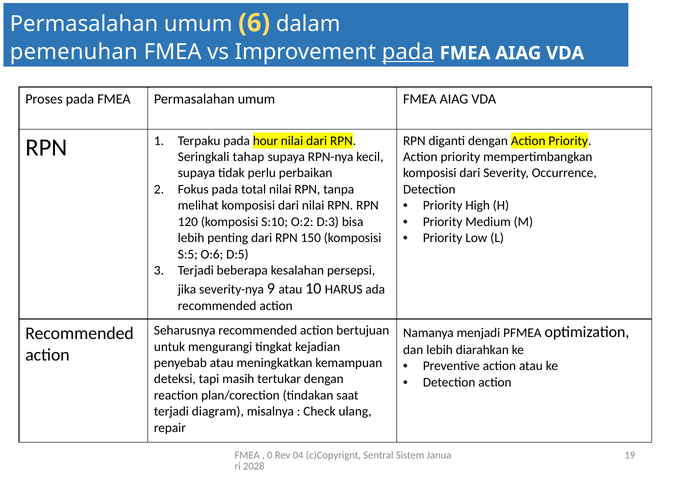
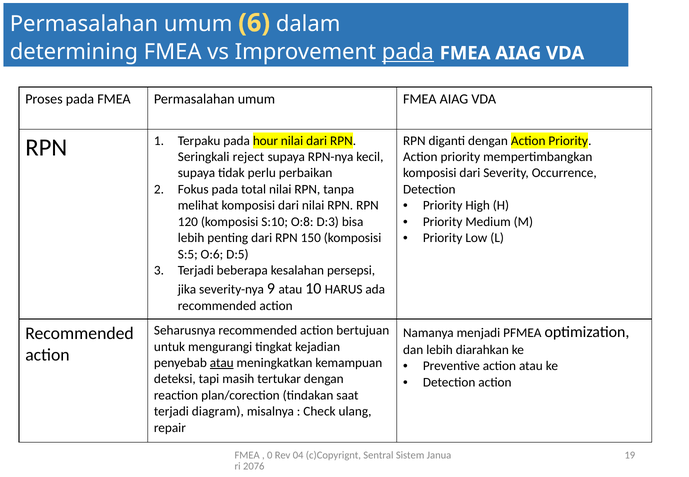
pemenuhan: pemenuhan -> determining (74, 52)
tahap: tahap -> reject (248, 157)
O:2: O:2 -> O:8 (302, 222)
atau underline: none -> present (222, 363)
2028: 2028 -> 2076 (254, 466)
